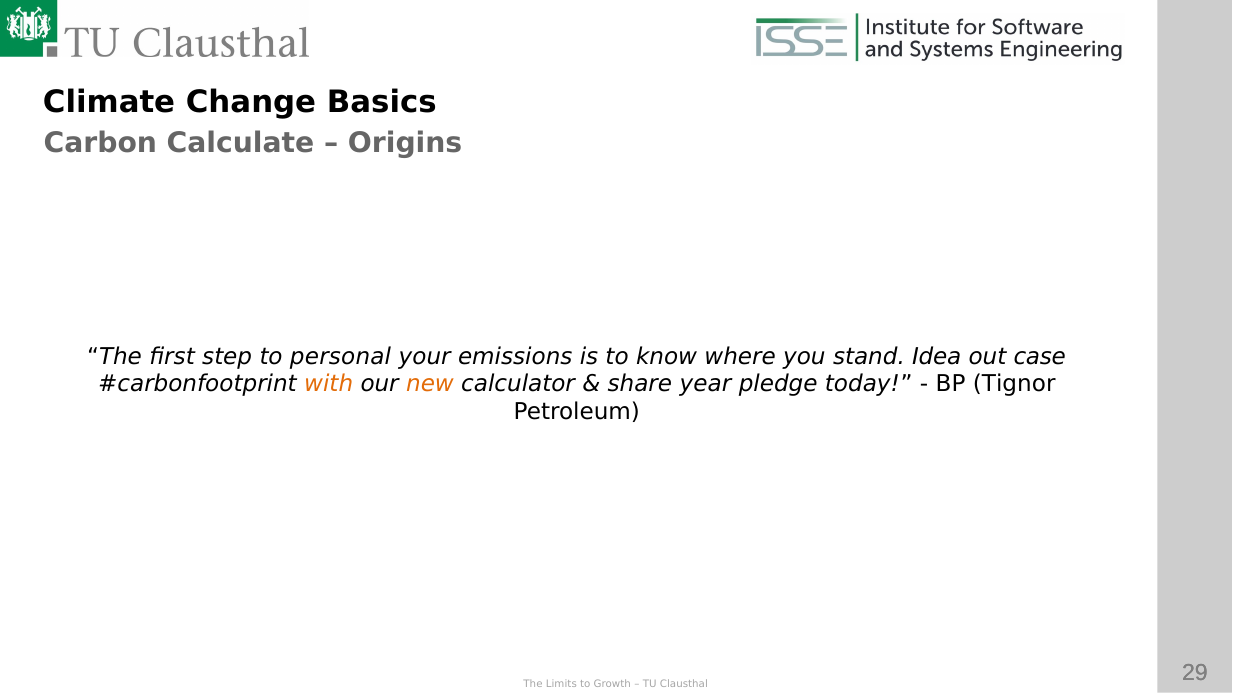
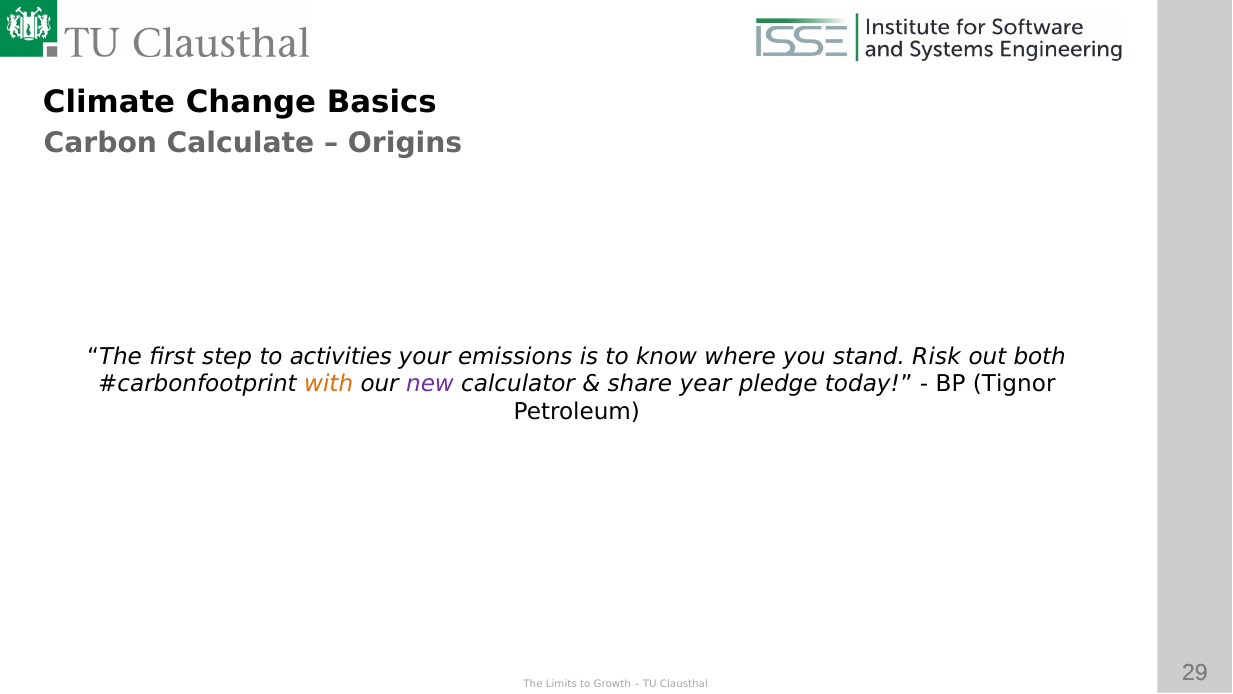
personal: personal -> activities (341, 356)
Idea: Idea -> Risk (937, 356)
case: case -> both (1040, 356)
new colour: orange -> purple (430, 384)
